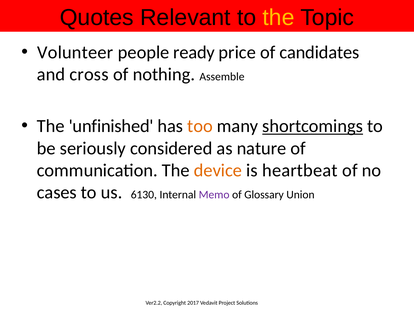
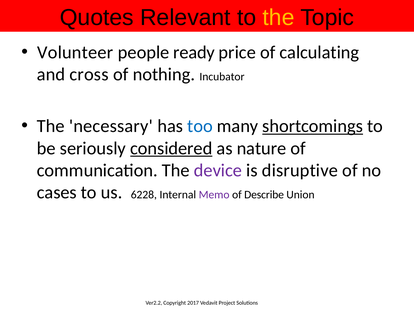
candidates: candidates -> calculating (319, 52)
Assemble: Assemble -> Incubator (222, 77)
unfinished: unfinished -> necessary (111, 126)
too colour: orange -> blue (200, 126)
considered underline: none -> present (171, 148)
device colour: orange -> purple (218, 170)
heartbeat: heartbeat -> disruptive (300, 170)
6130: 6130 -> 6228 (144, 194)
Glossary: Glossary -> Describe (264, 194)
